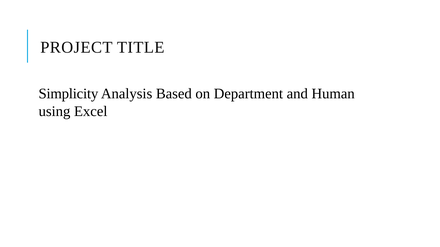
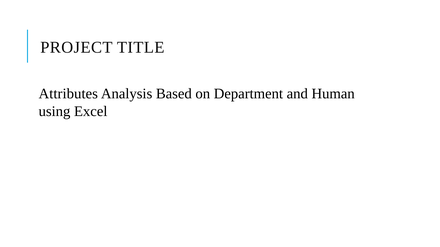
Simplicity: Simplicity -> Attributes (68, 94)
